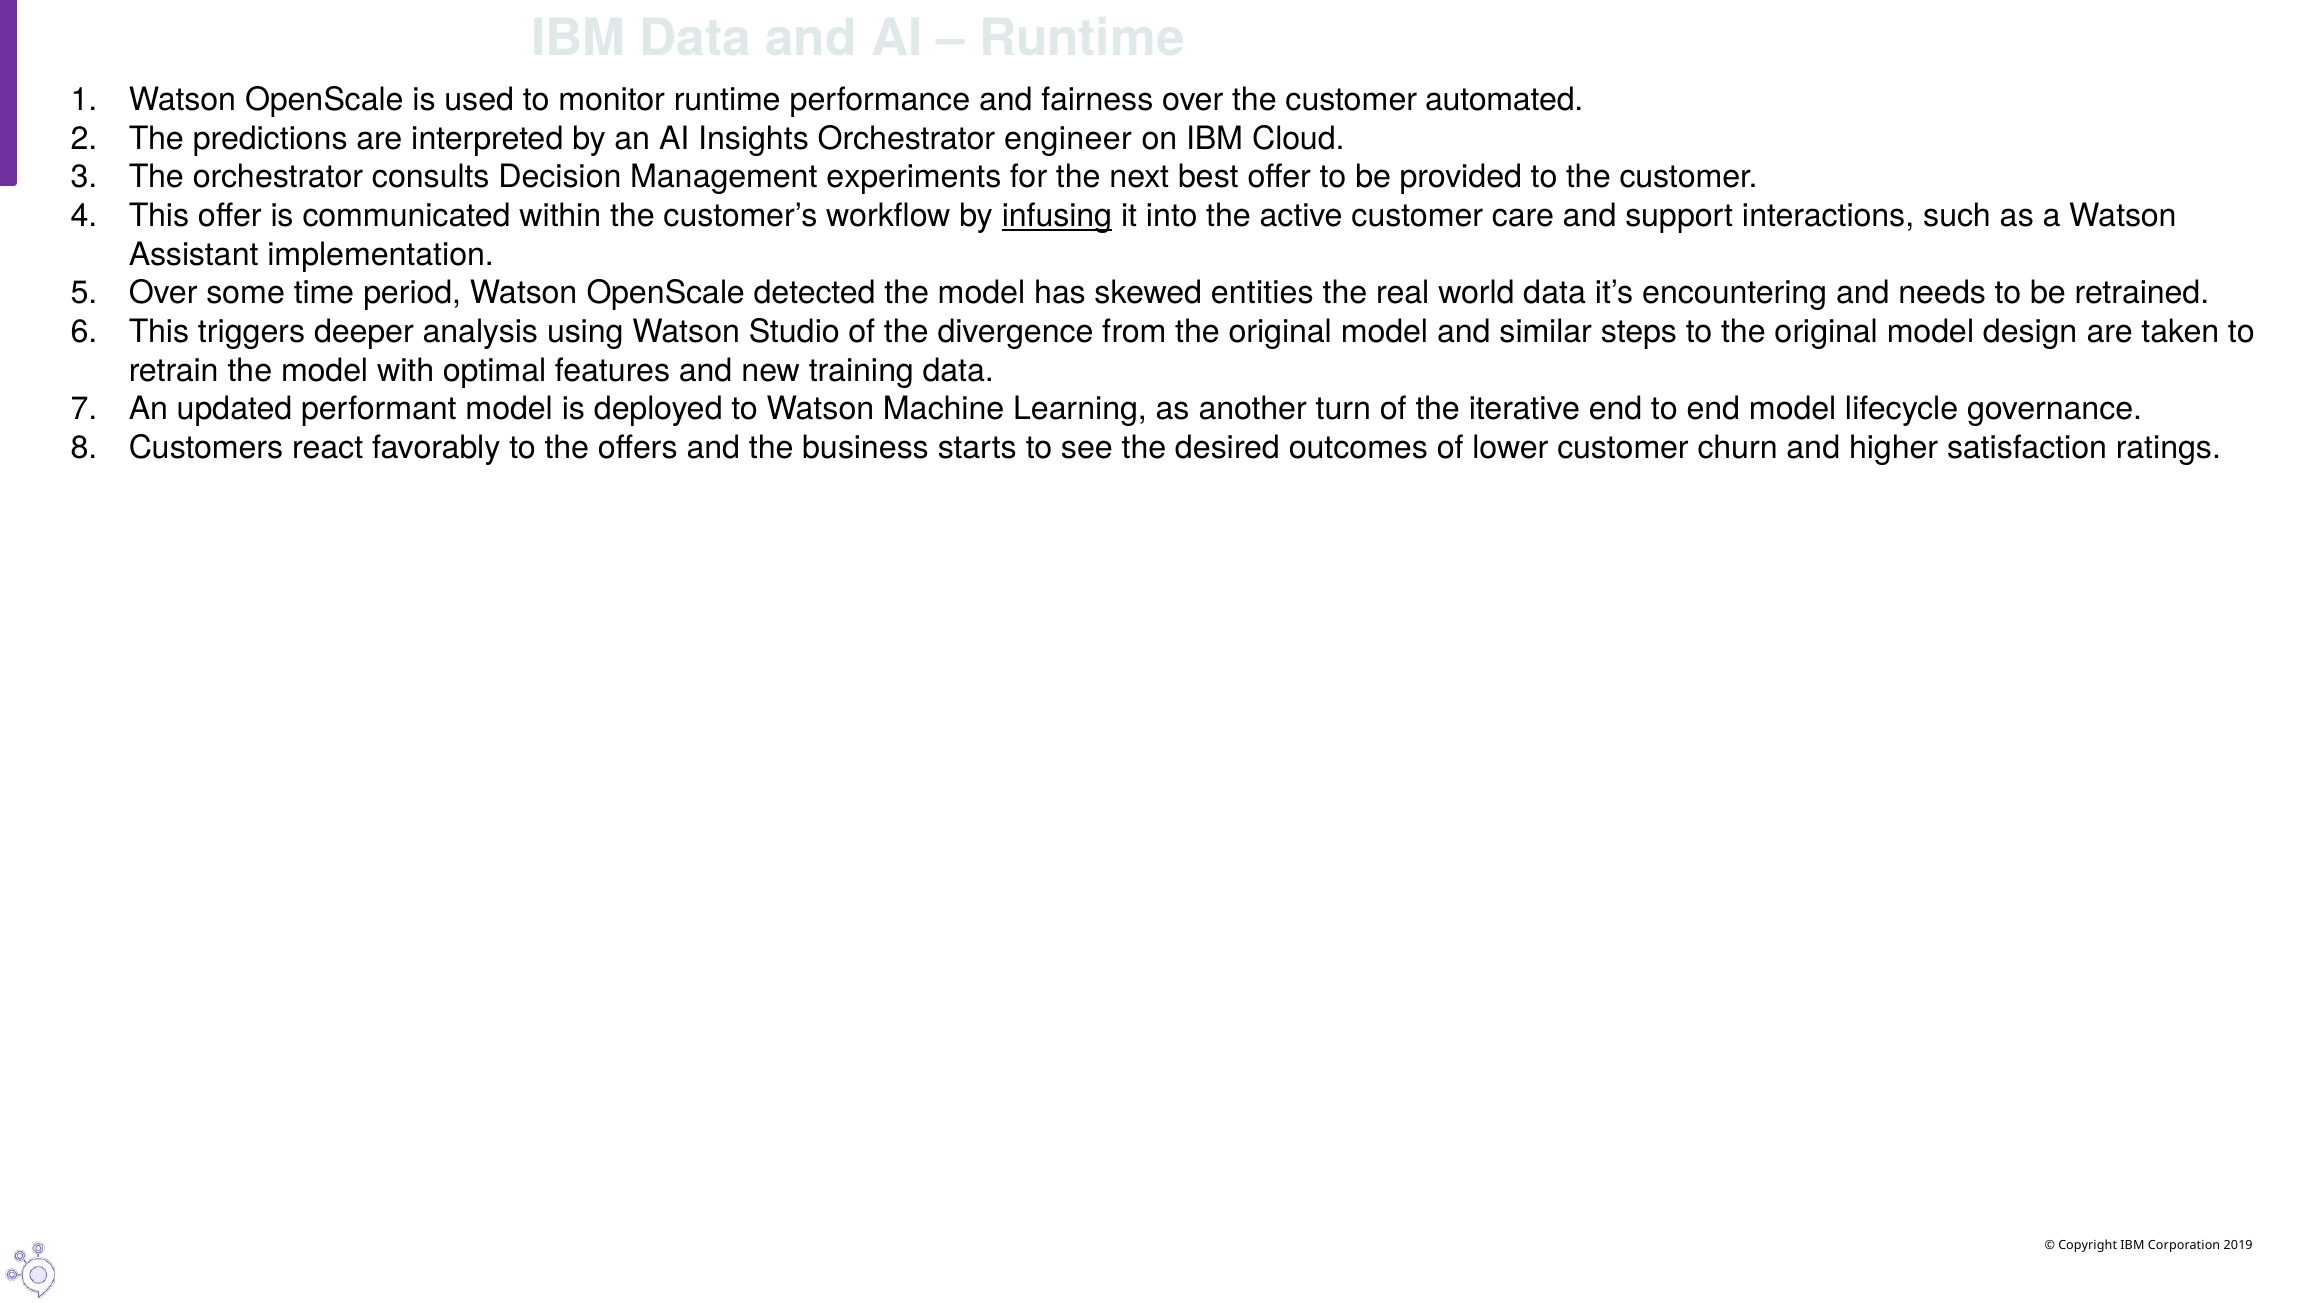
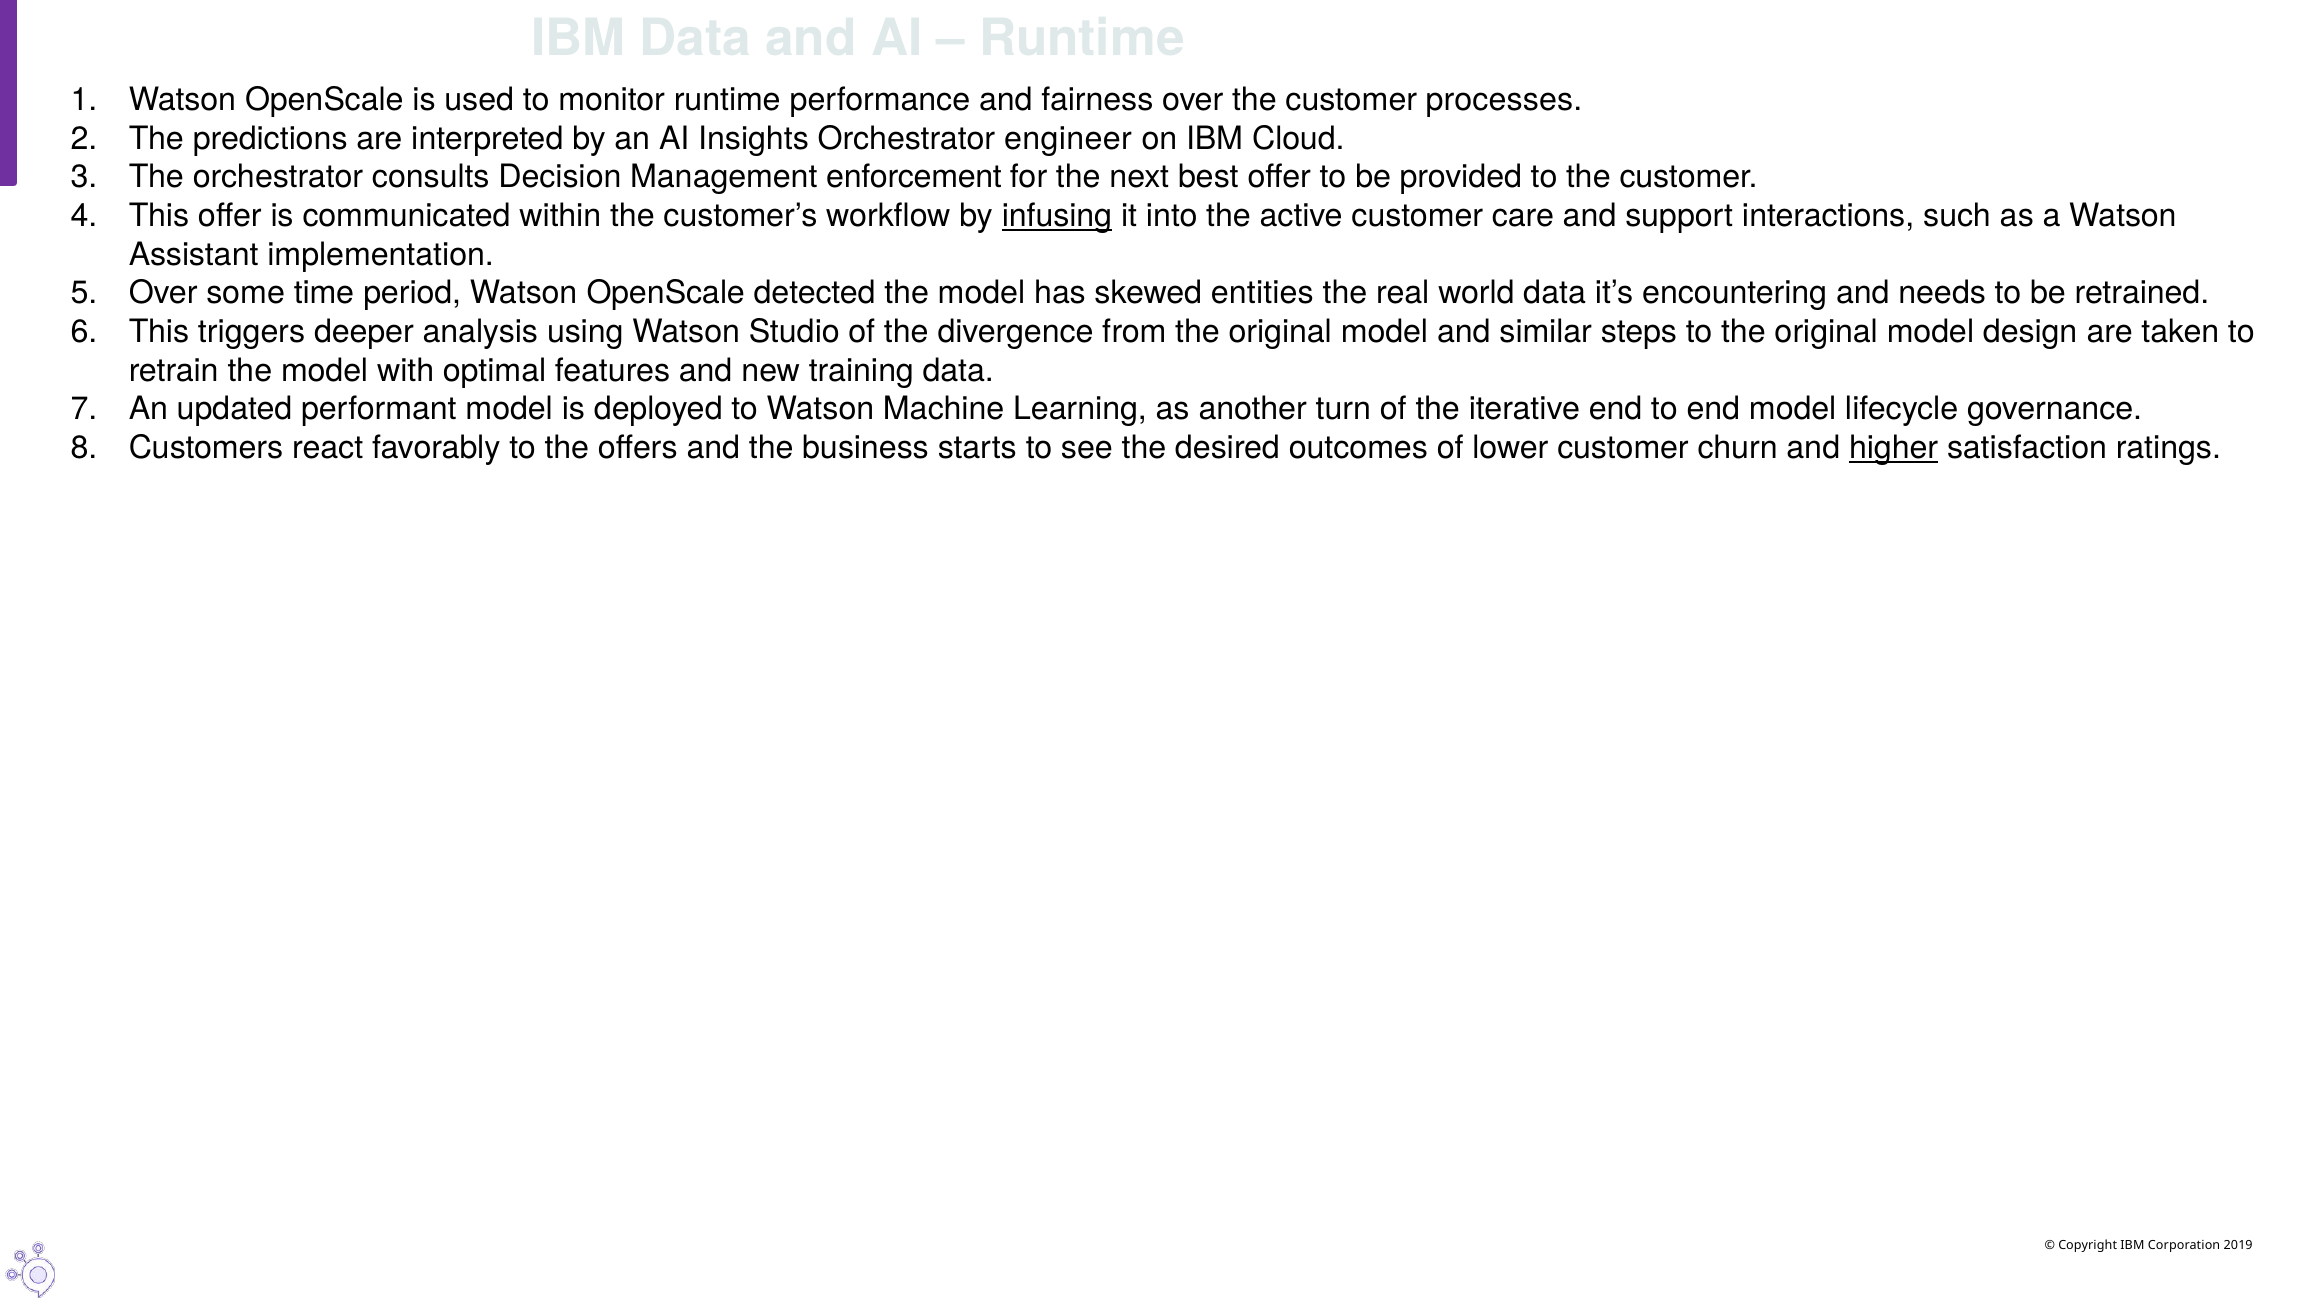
automated: automated -> processes (1504, 100)
experiments: experiments -> enforcement (914, 177)
higher underline: none -> present (1894, 448)
